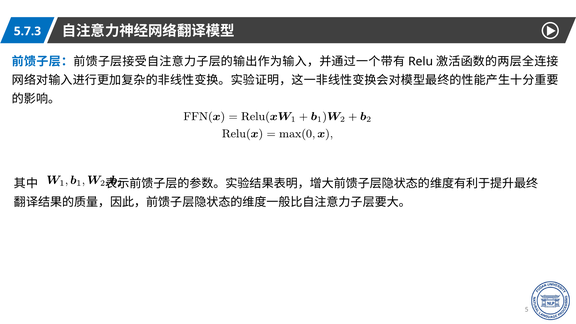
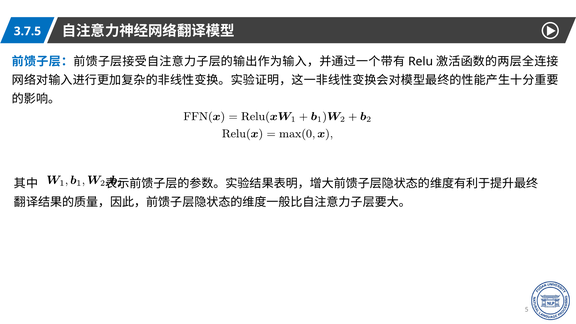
5.7.3: 5.7.3 -> 3.7.5 (27, 31)
